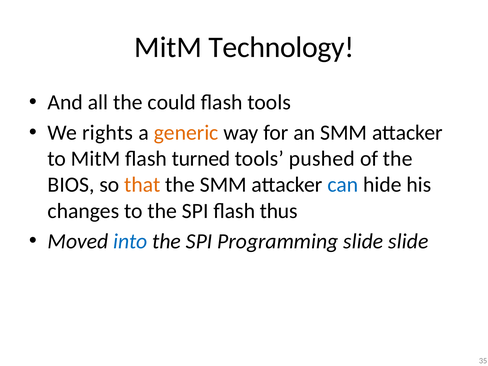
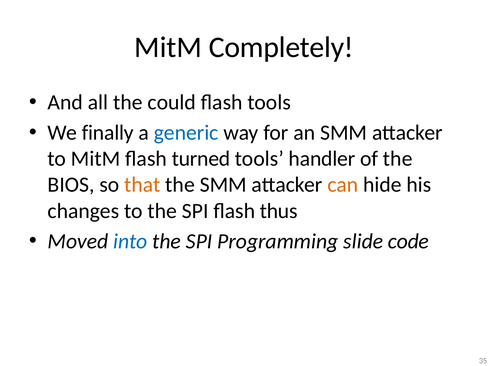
Technology: Technology -> Completely (281, 47)
rights: rights -> finally (108, 133)
generic colour: orange -> blue (186, 133)
pushed: pushed -> handler (322, 159)
can colour: blue -> orange (343, 185)
slide slide: slide -> code (408, 241)
